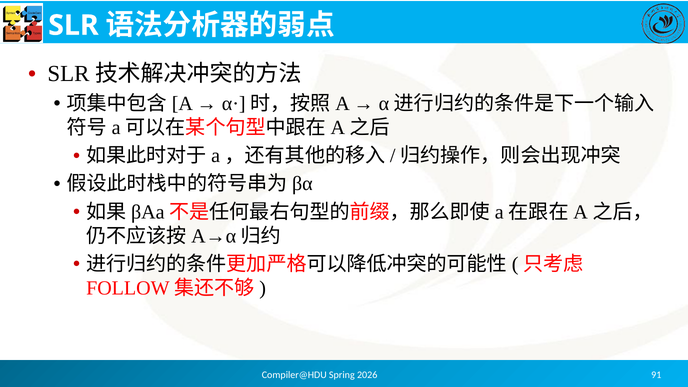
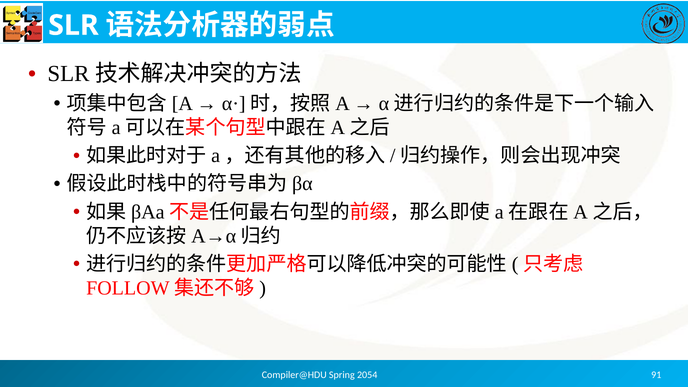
2026: 2026 -> 2054 (367, 375)
